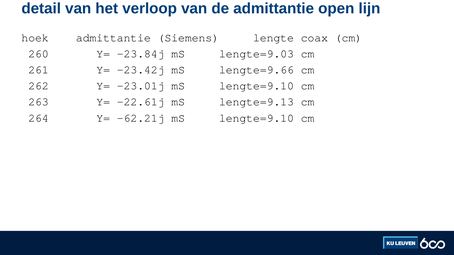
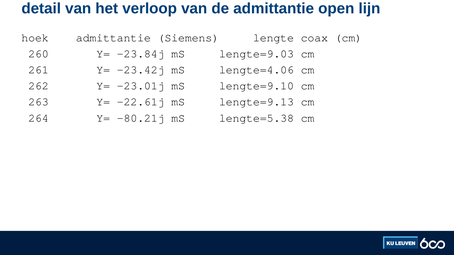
lengte=9.66: lengte=9.66 -> lengte=4.06 (256, 70)
-62.21j: -62.21j -> -80.21j (141, 118)
lengte=9.10: lengte=9.10 -> lengte=5.38 (256, 118)
